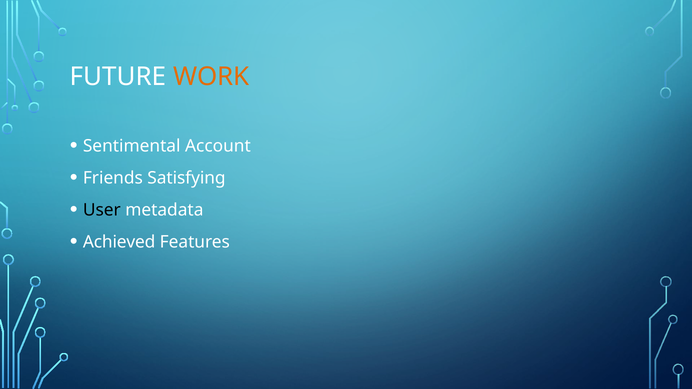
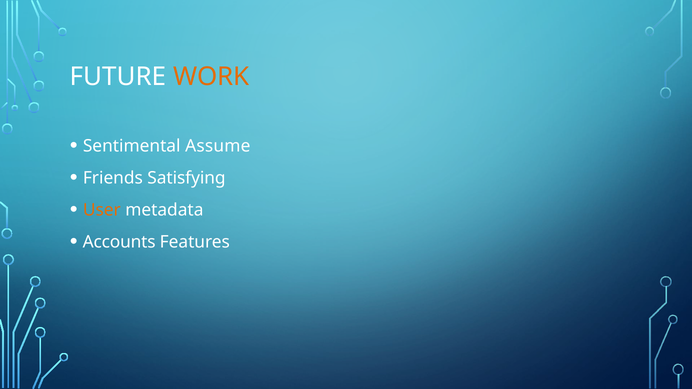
Account: Account -> Assume (218, 146)
User colour: black -> orange (102, 210)
Achieved: Achieved -> Accounts (119, 242)
